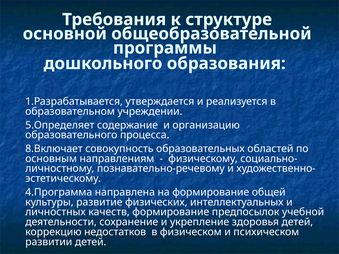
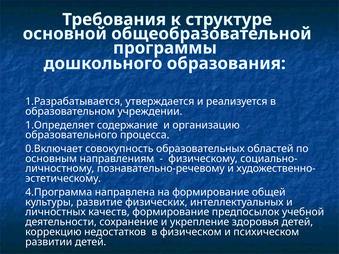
5.Определяет: 5.Определяет -> 1.Определяет (60, 125)
8.Включает: 8.Включает -> 0.Включает (54, 149)
